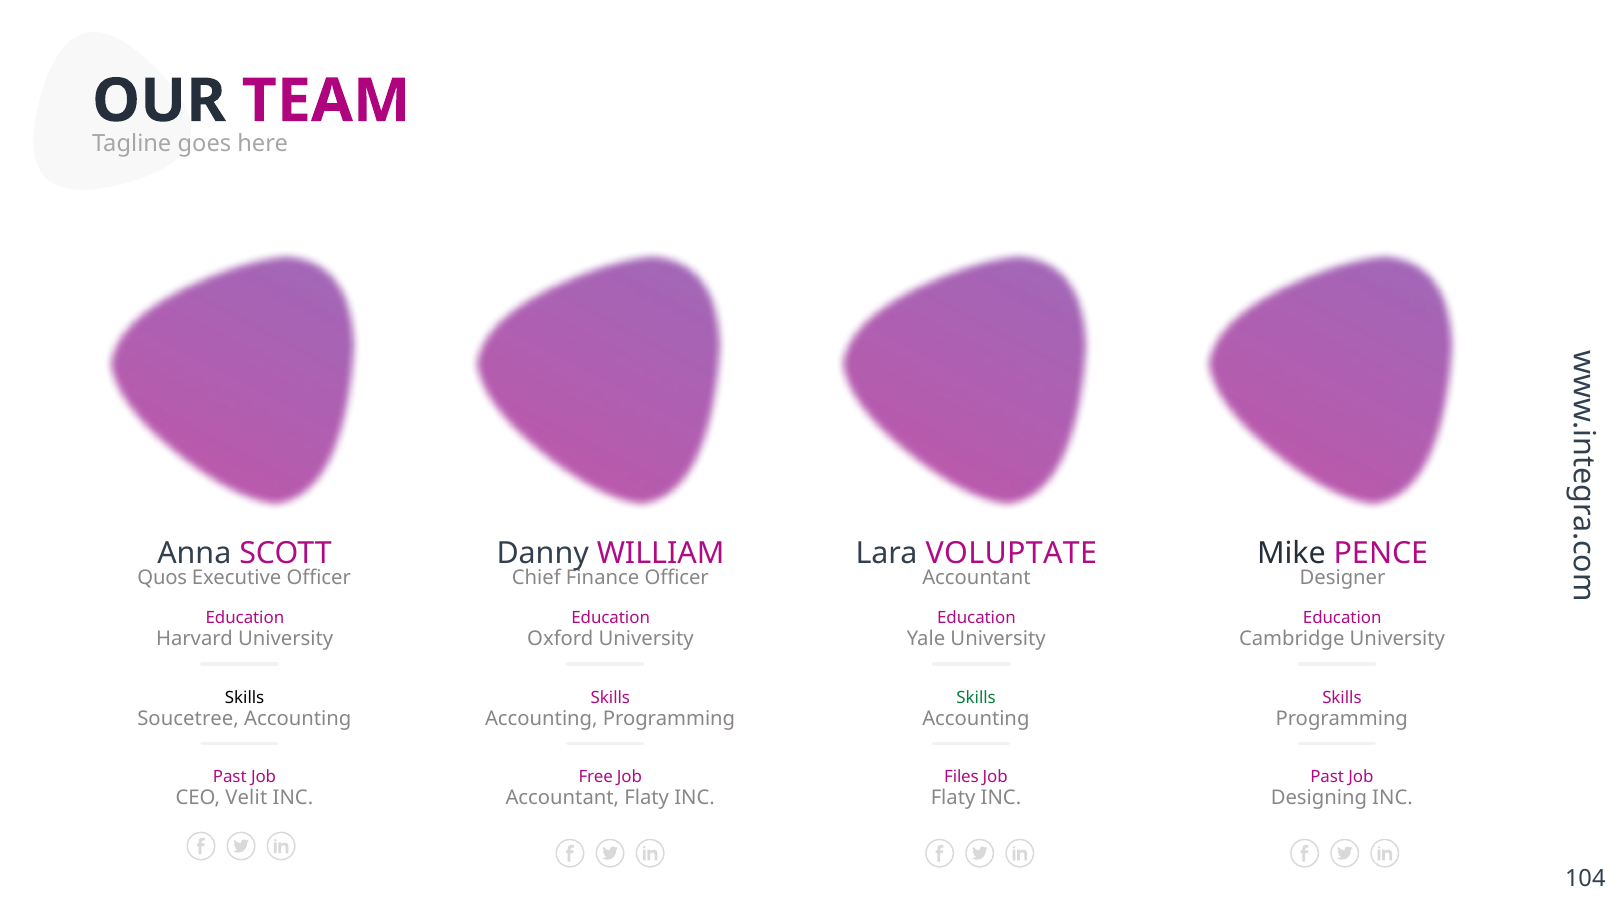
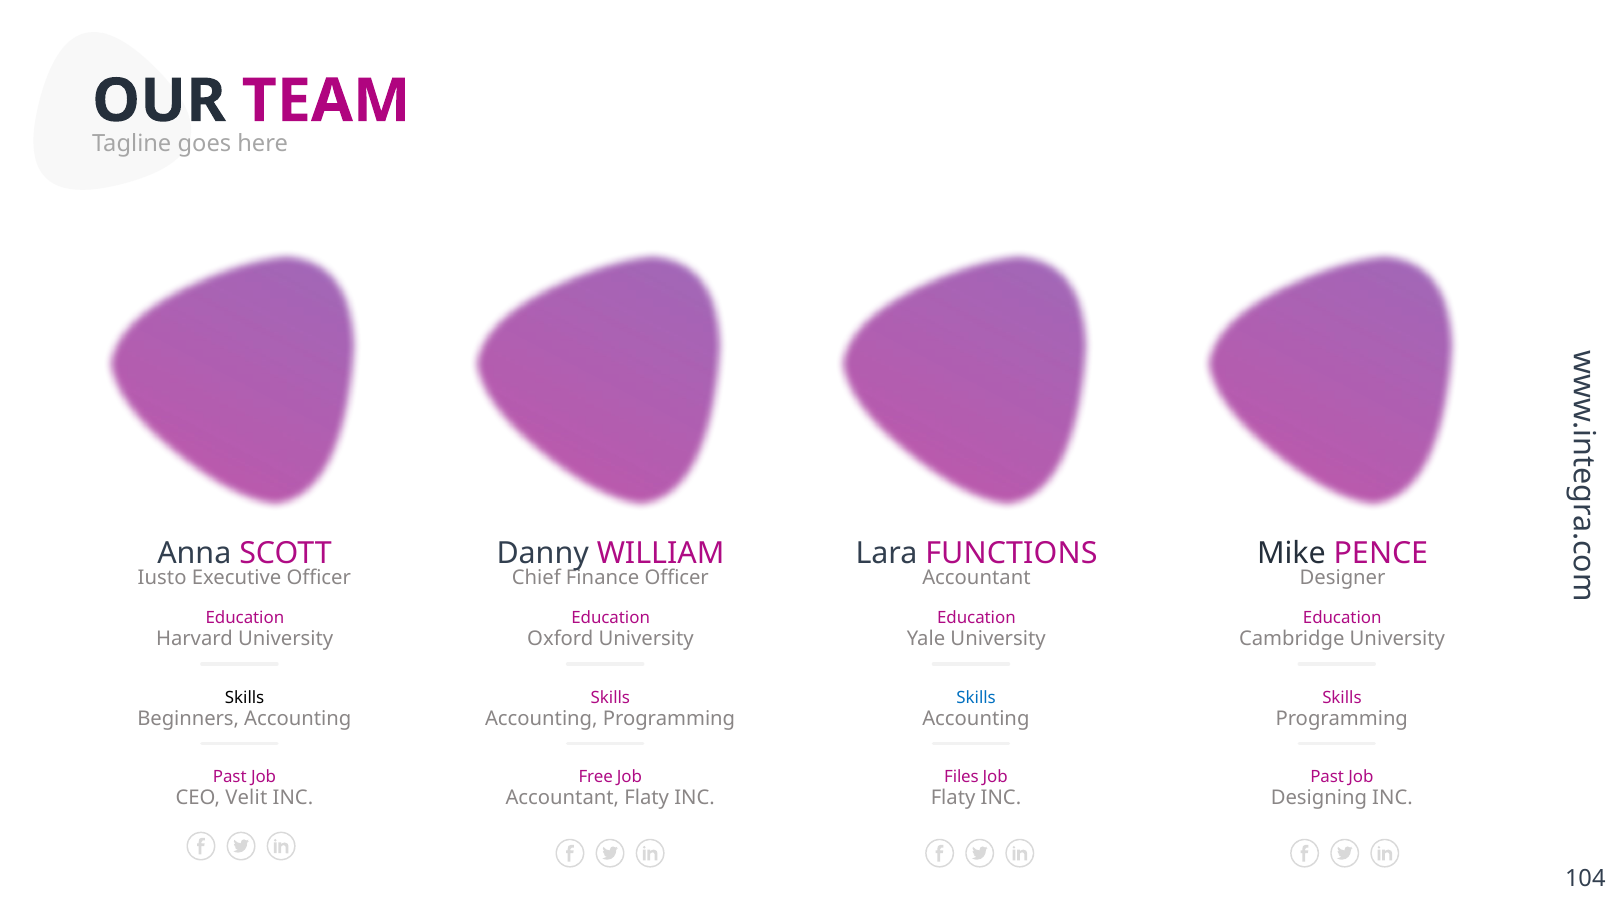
VOLUPTATE: VOLUPTATE -> FUNCTIONS (1011, 554)
Quos: Quos -> Iusto (162, 578)
Skills colour: green -> blue (976, 698)
Soucetree: Soucetree -> Beginners (188, 718)
